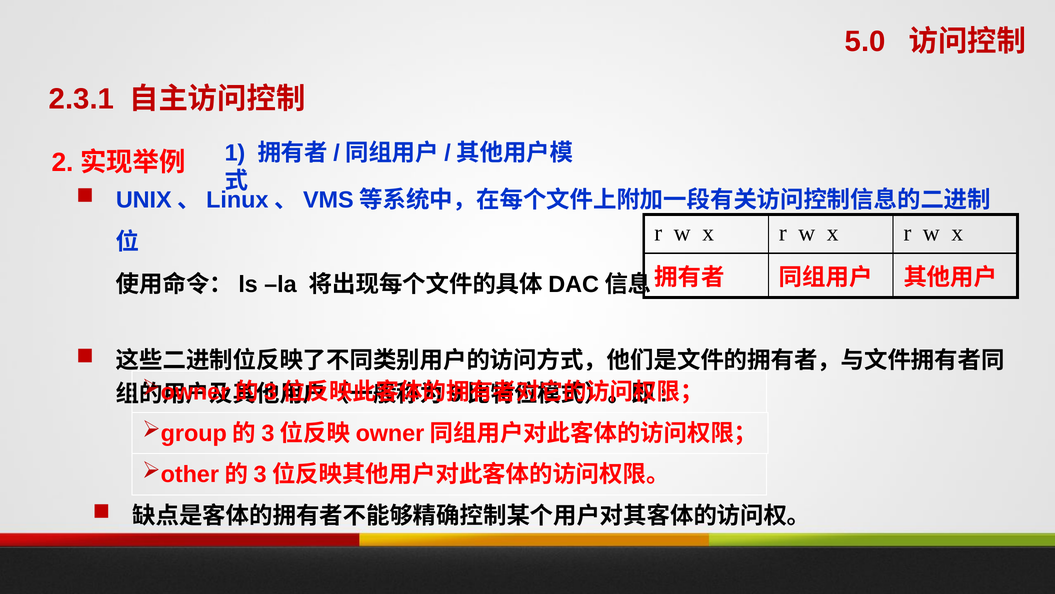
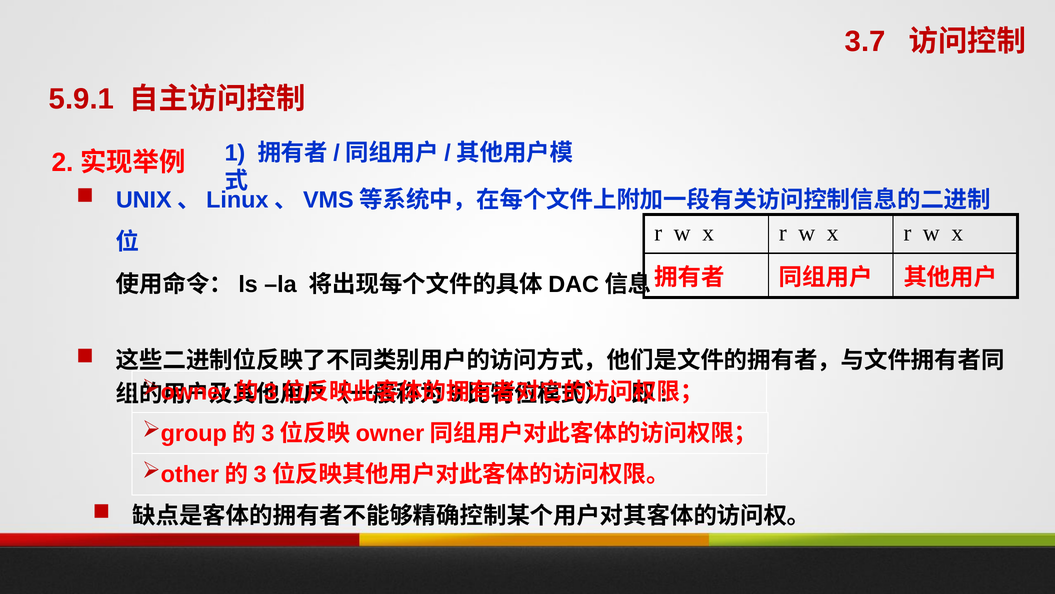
5.0: 5.0 -> 3.7 (865, 41)
2.3.1: 2.3.1 -> 5.9.1 (81, 99)
